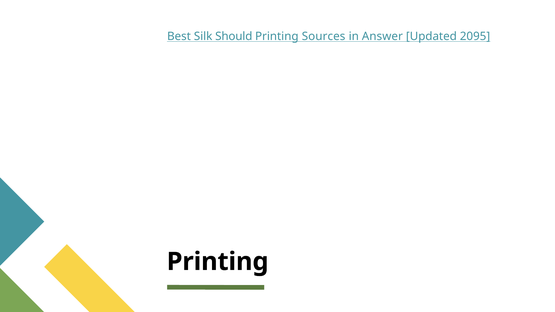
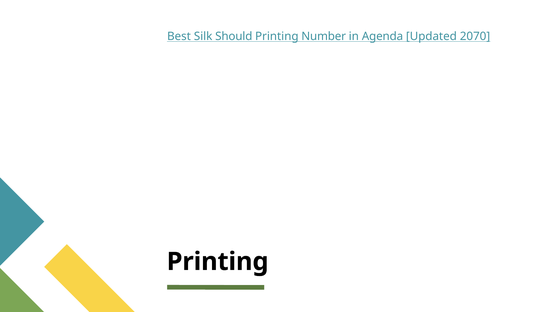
Sources: Sources -> Number (324, 36)
Answer: Answer -> Agenda (382, 36)
2095: 2095 -> 2070 (475, 36)
